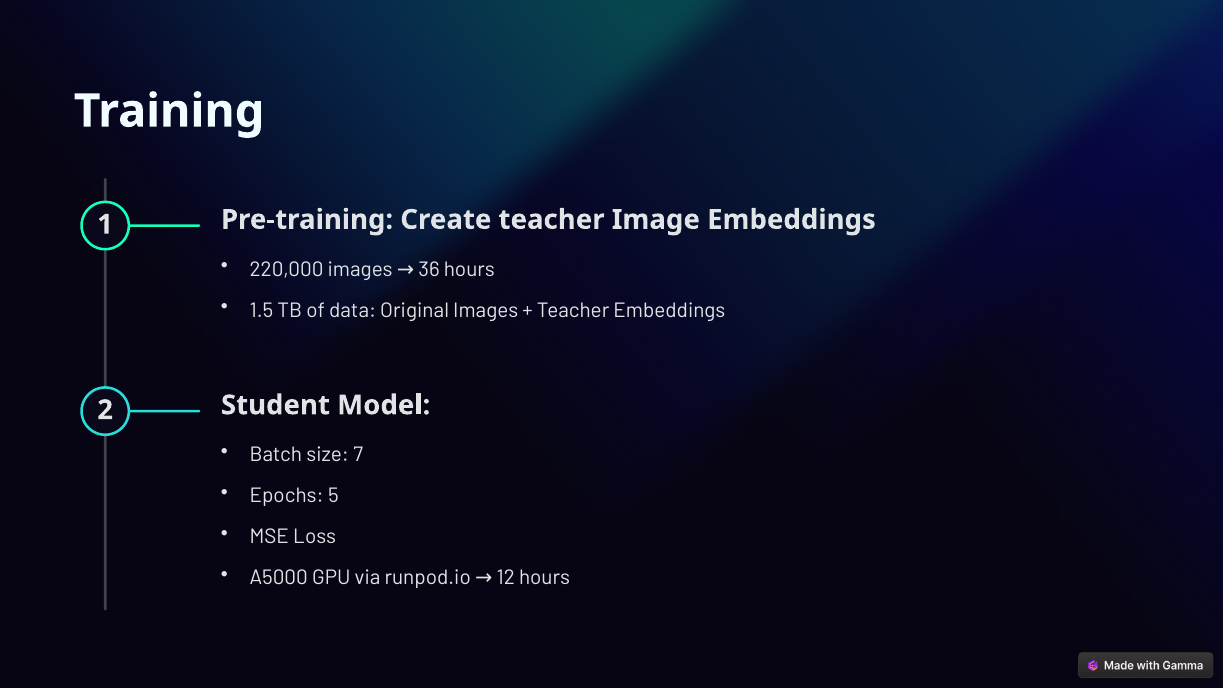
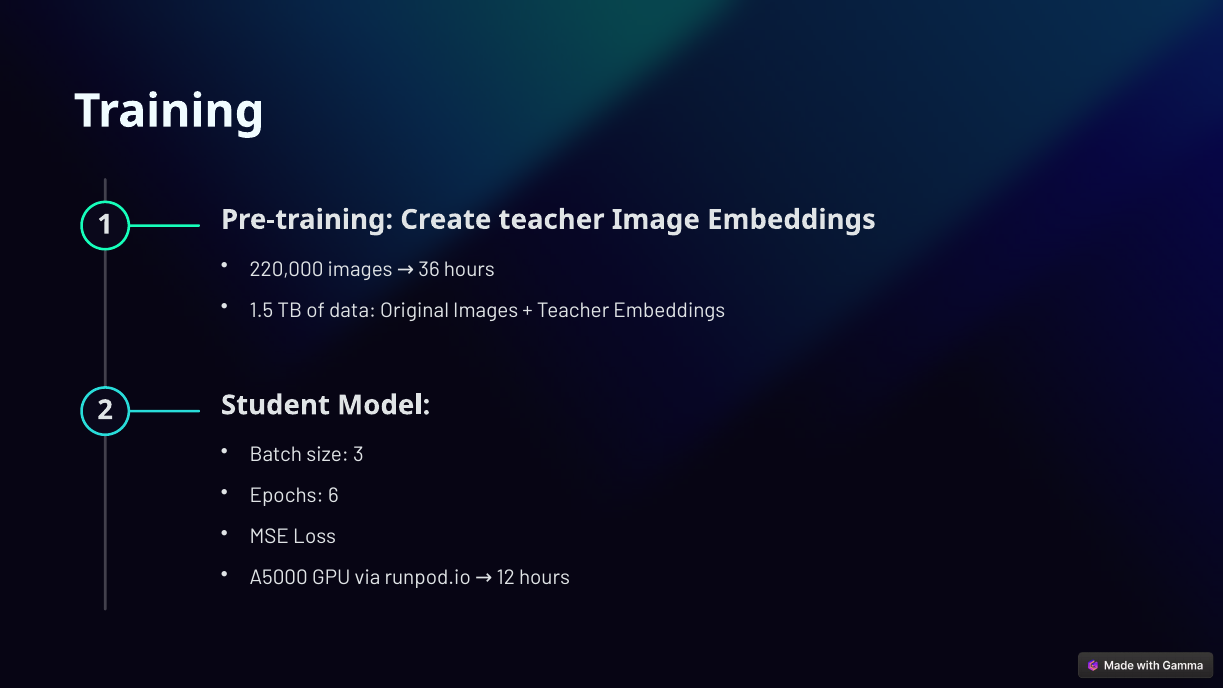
7: 7 -> 3 (358, 455)
5: 5 -> 6 (333, 496)
